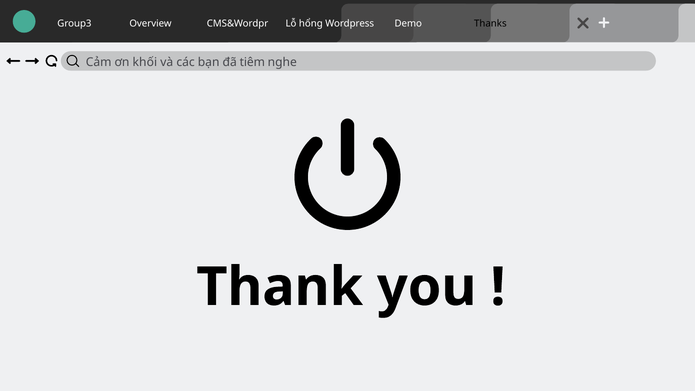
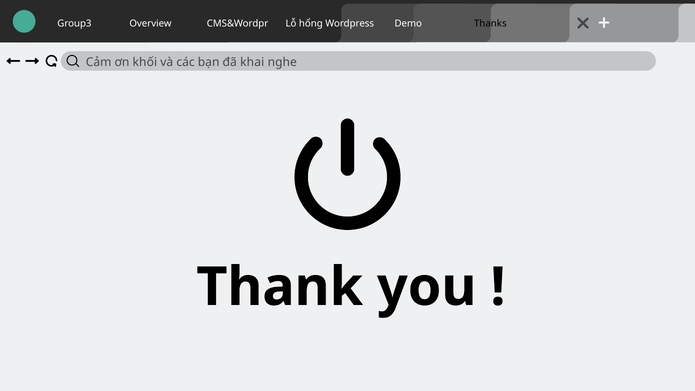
tiêm: tiêm -> khai (252, 62)
